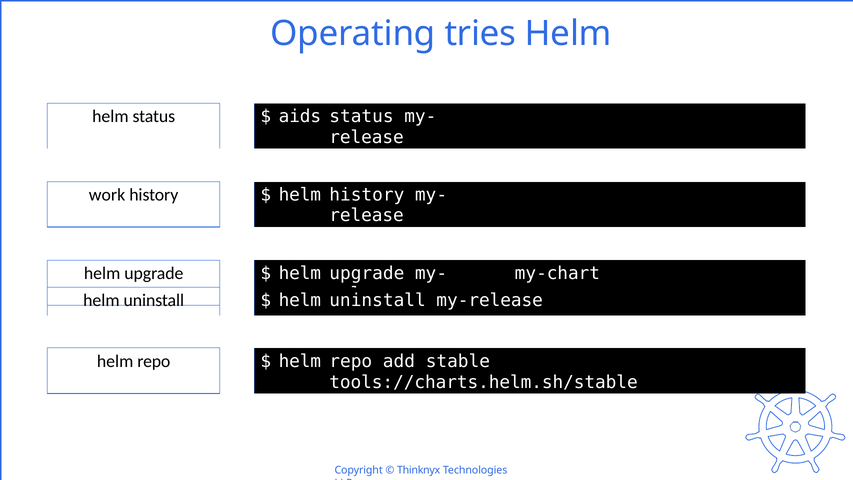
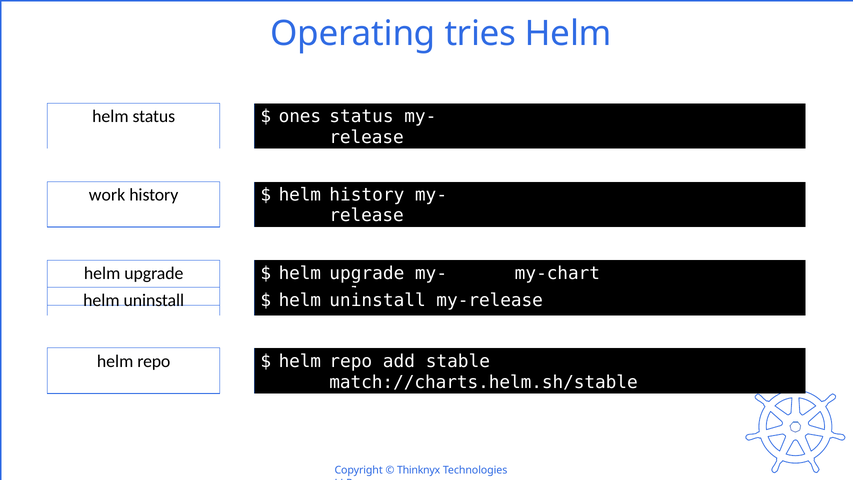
aids: aids -> ones (300, 117)
tools://charts.helm.sh/stable: tools://charts.helm.sh/stable -> match://charts.helm.sh/stable (484, 382)
